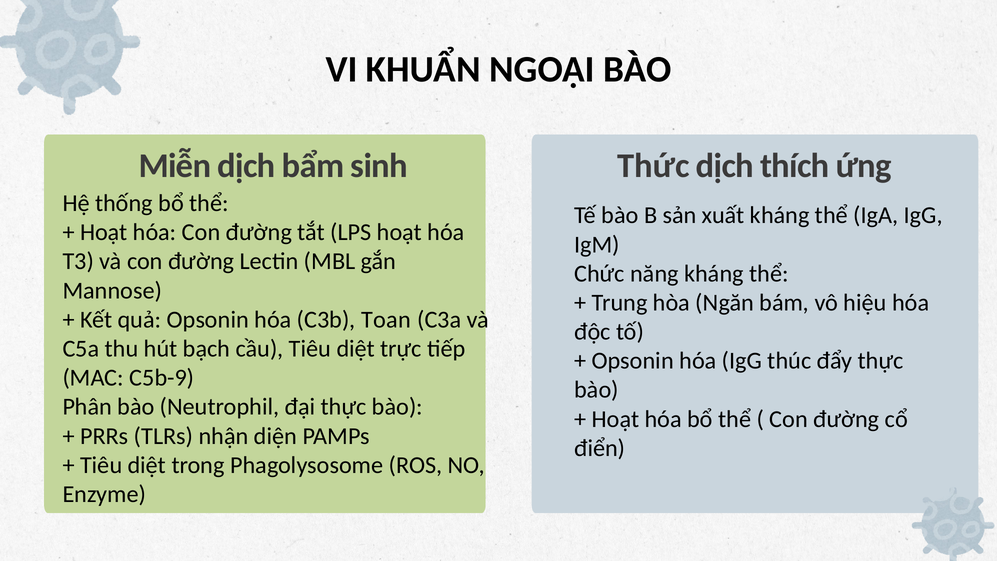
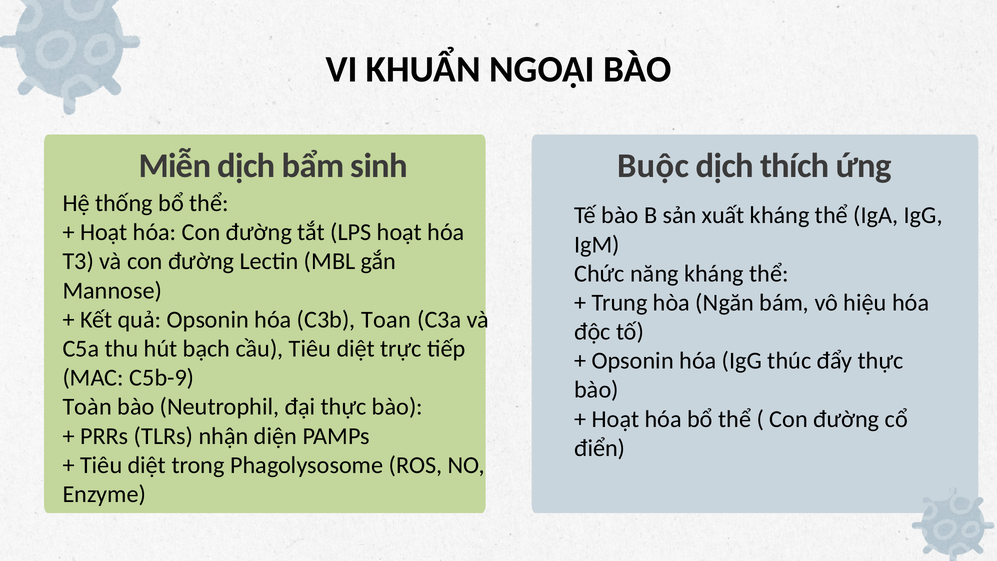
Thức: Thức -> Buộc (653, 166)
Phân: Phân -> Toàn (87, 407)
